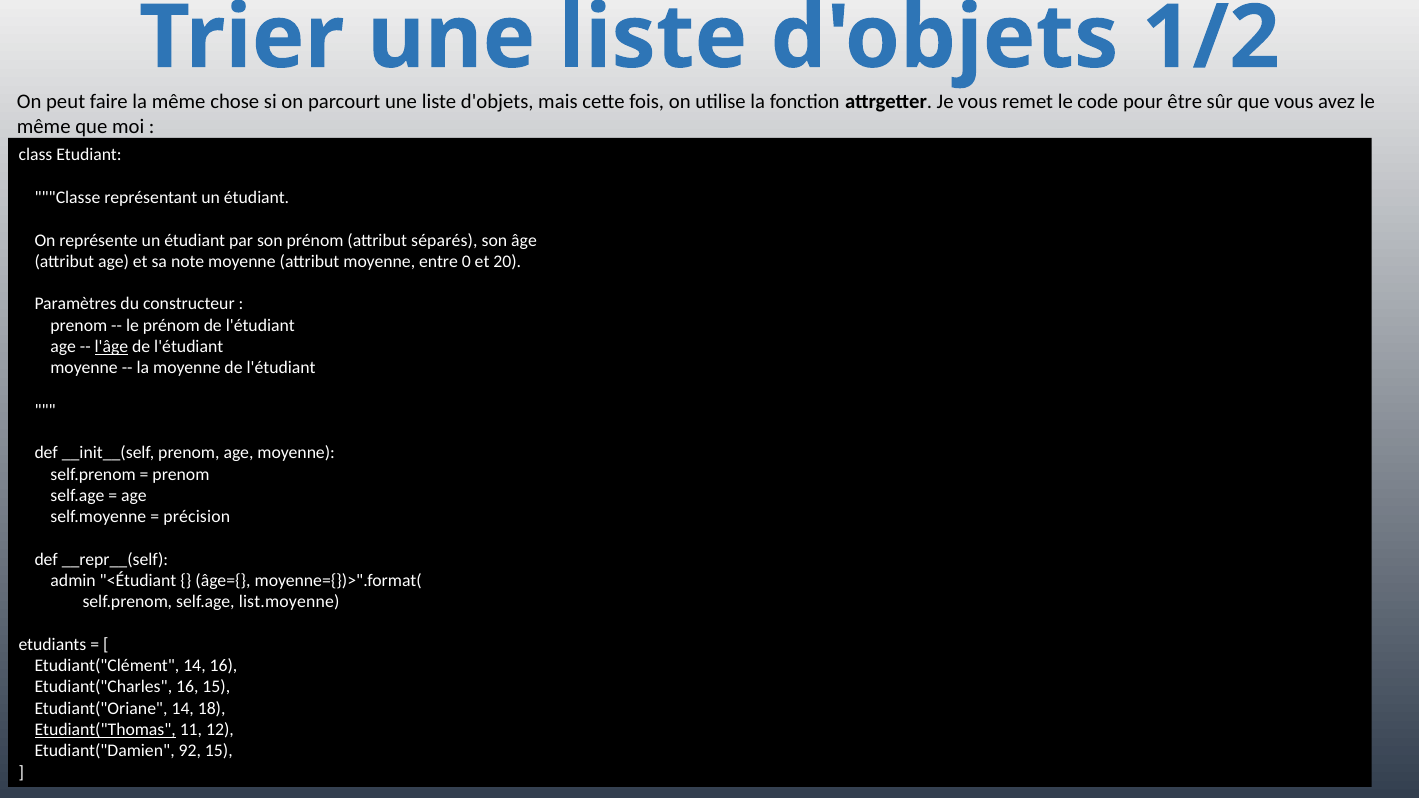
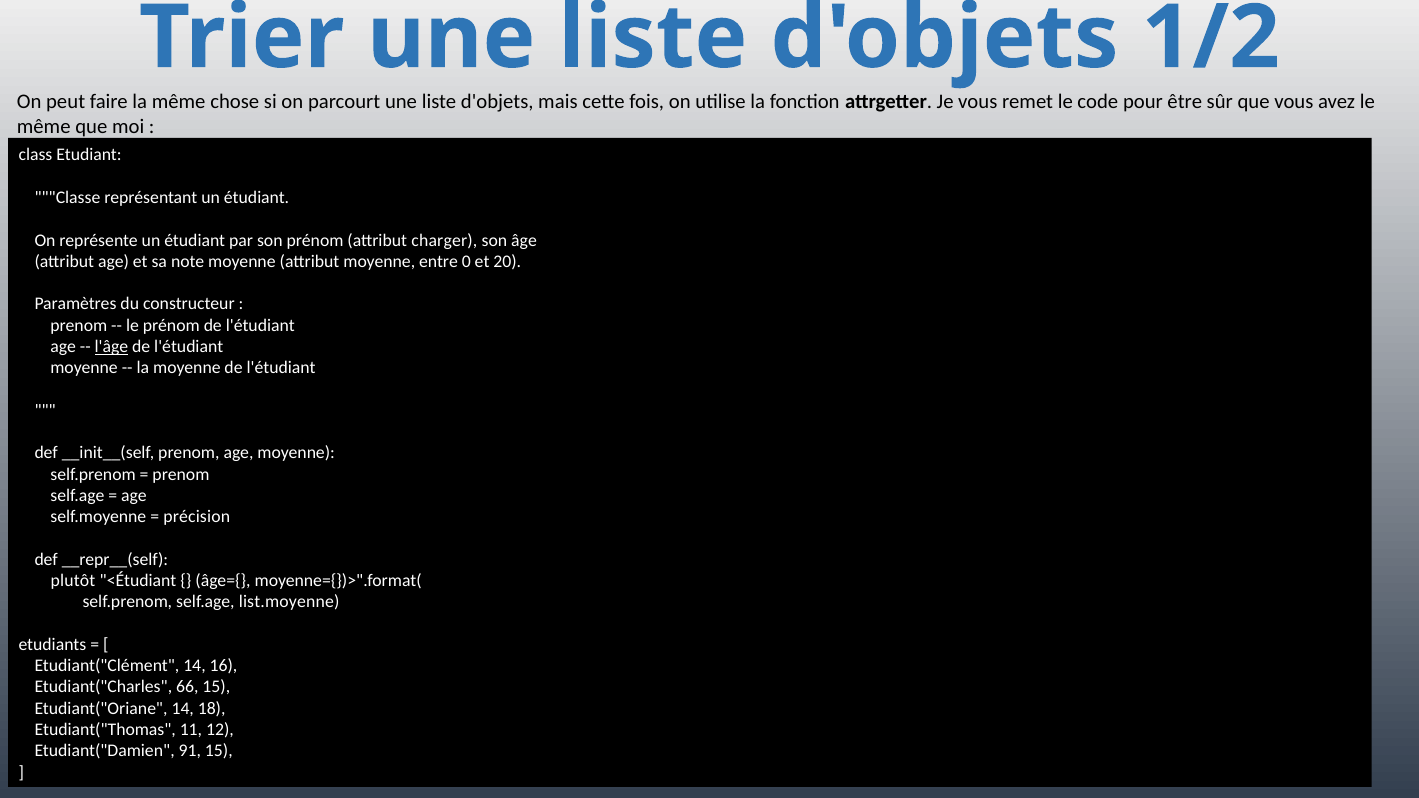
séparés: séparés -> charger (444, 240)
admin: admin -> plutôt (73, 581)
Etudiant("Charles 16: 16 -> 66 (187, 687)
Etudiant("Thomas underline: present -> none (105, 730)
92: 92 -> 91 (190, 751)
